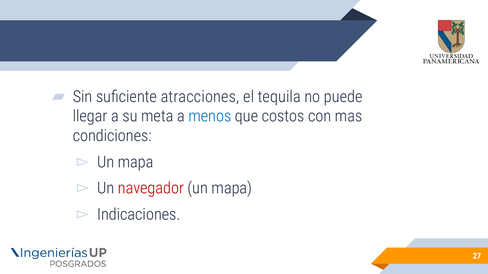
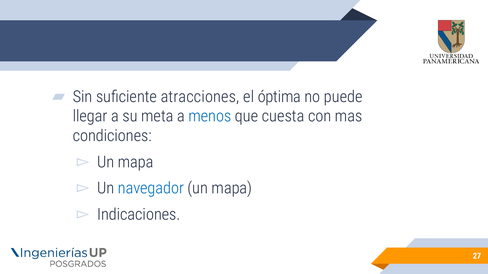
tequila: tequila -> óptima (279, 97)
costos: costos -> cuesta (283, 116)
navegador colour: red -> blue (151, 189)
